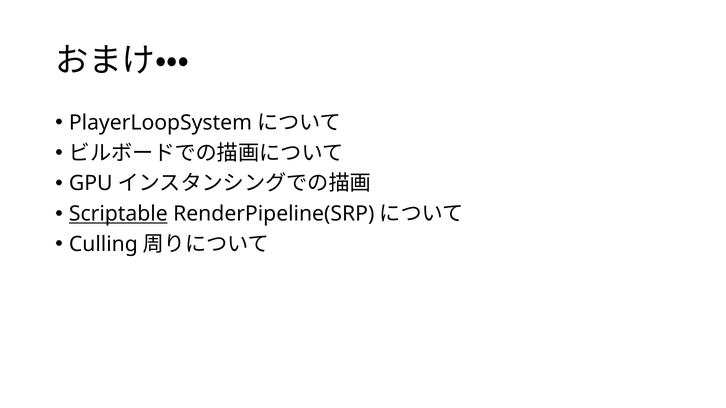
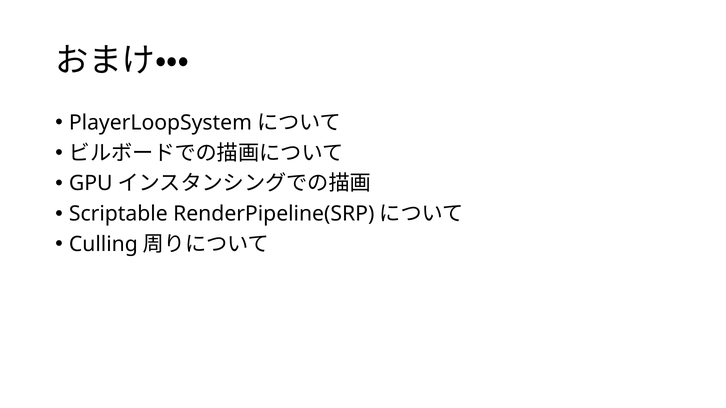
Scriptable underline: present -> none (118, 214)
